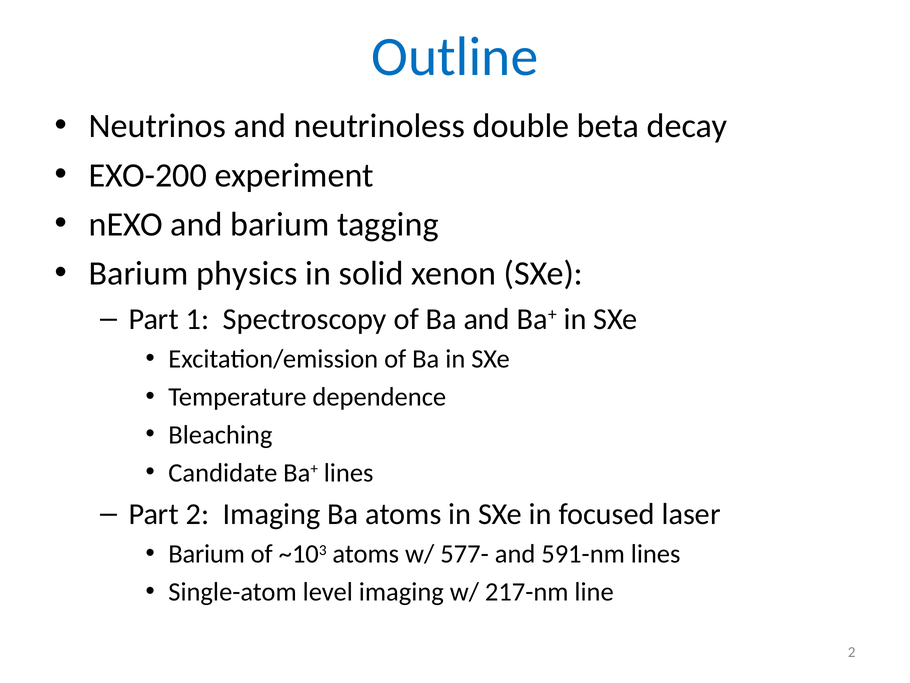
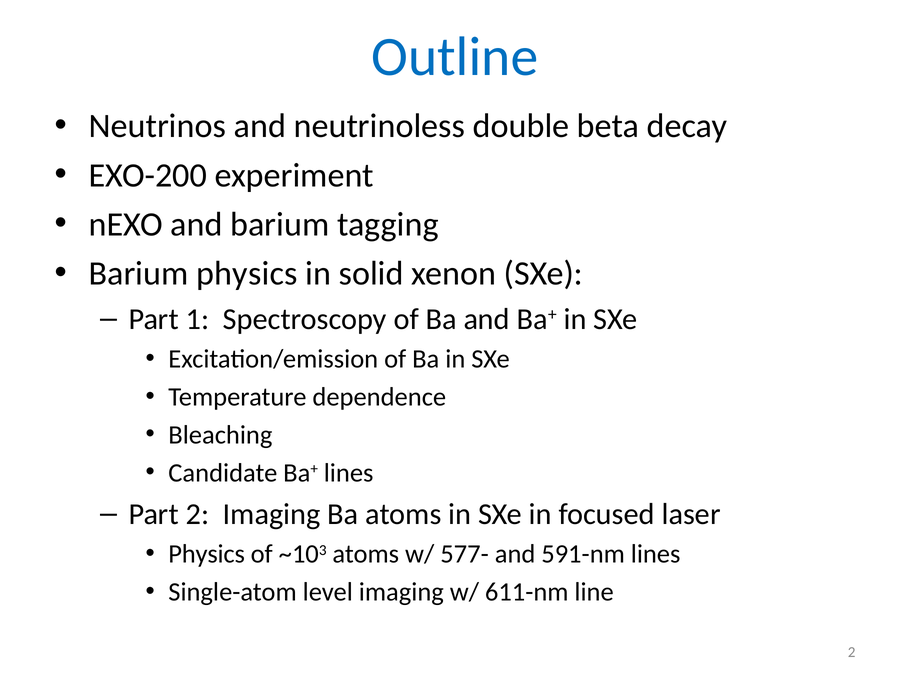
Barium: Barium -> Physics (207, 554)
217-nm: 217-nm -> 611-nm (527, 592)
